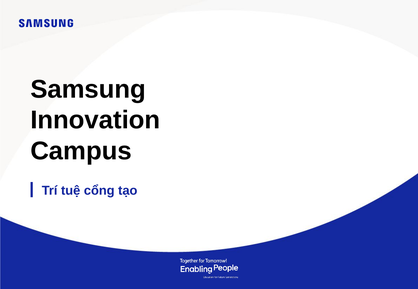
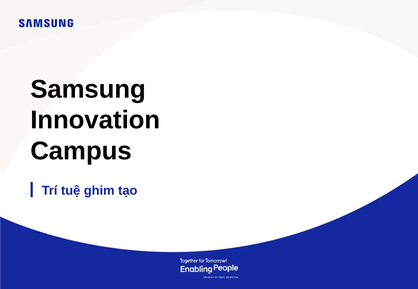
cổng: cổng -> ghim (99, 191)
